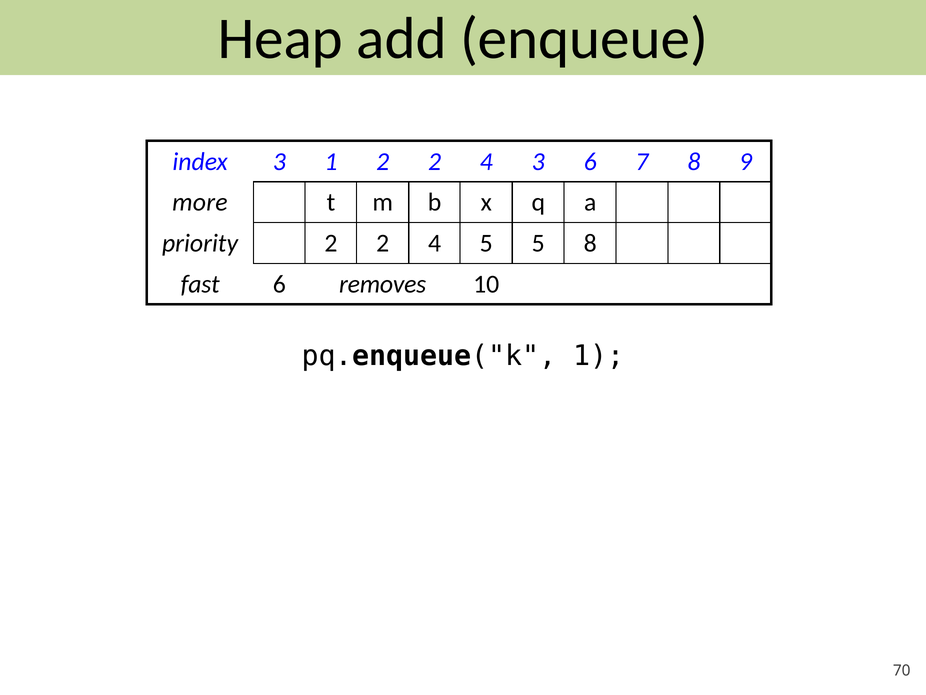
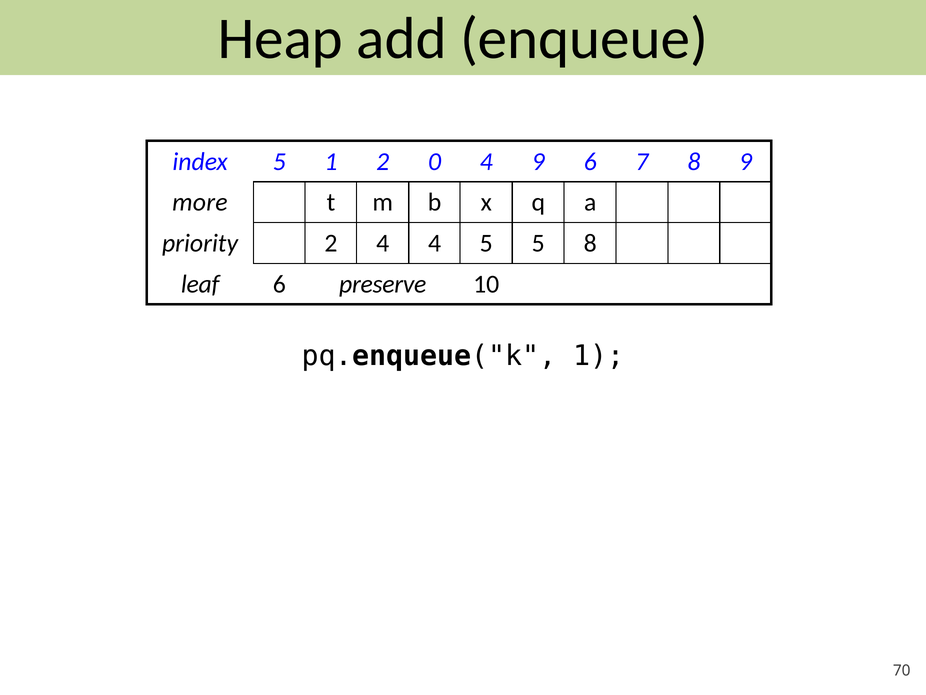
index 3: 3 -> 5 (279, 162)
1 2 2: 2 -> 0 (435, 162)
4 3: 3 -> 9 (538, 162)
priority 2 2: 2 -> 4 (383, 243)
fast: fast -> leaf (200, 284)
removes: removes -> preserve (383, 284)
